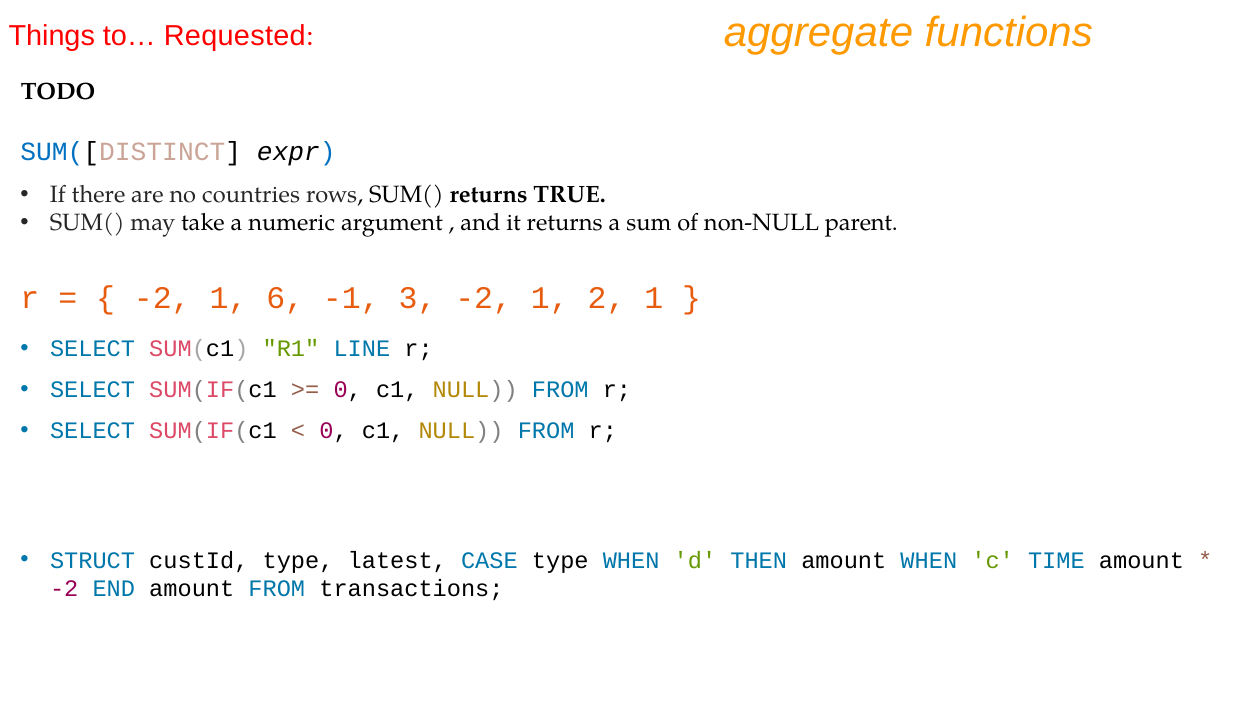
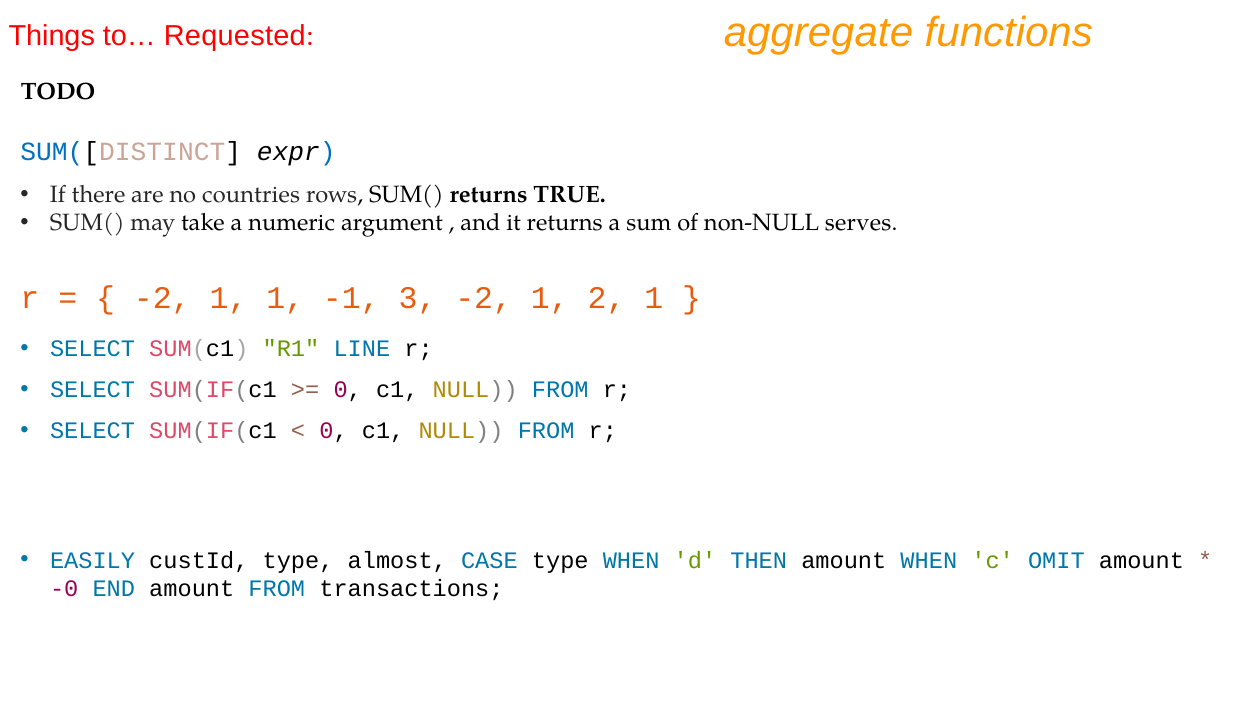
parent: parent -> serves (861, 223)
1 6: 6 -> 1 (285, 298)
STRUCT: STRUCT -> EASILY (93, 561)
latest: latest -> almost (397, 561)
TIME: TIME -> OMIT (1056, 561)
-2: -2 -> -0 (64, 589)
